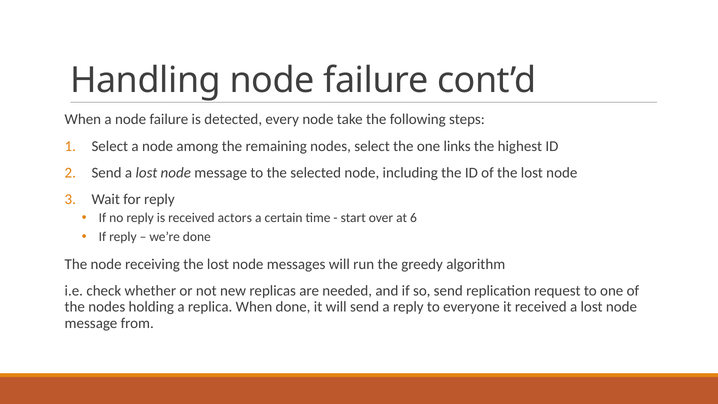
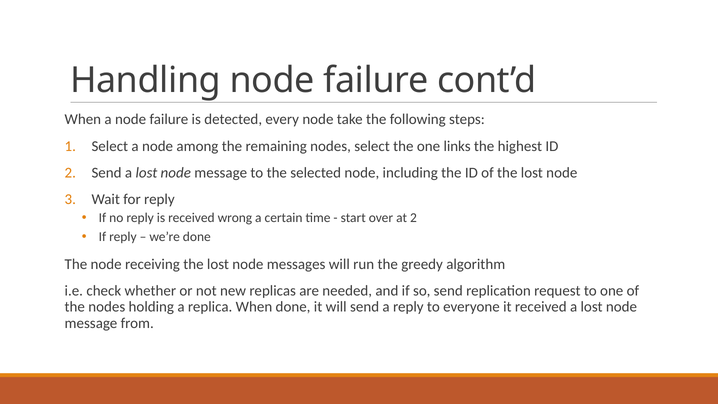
actors: actors -> wrong (235, 218)
at 6: 6 -> 2 (413, 218)
